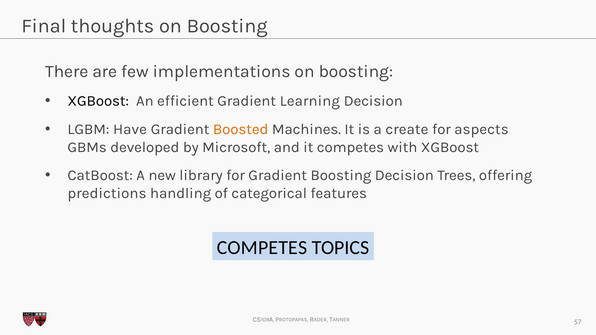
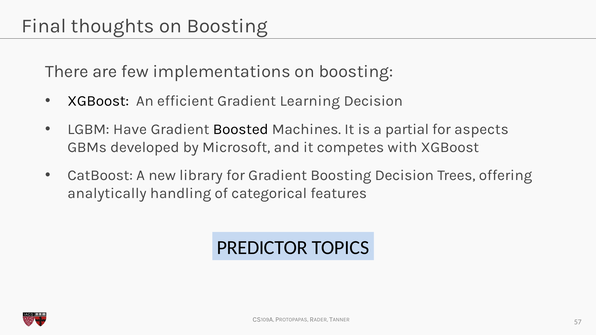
Boosted colour: orange -> black (241, 129)
create: create -> partial (407, 129)
predictions: predictions -> analytically (107, 193)
COMPETES: COMPETES -> PREDICTOR (262, 248)
